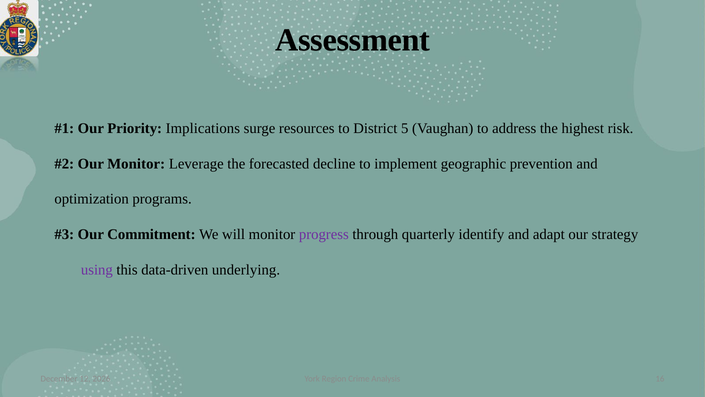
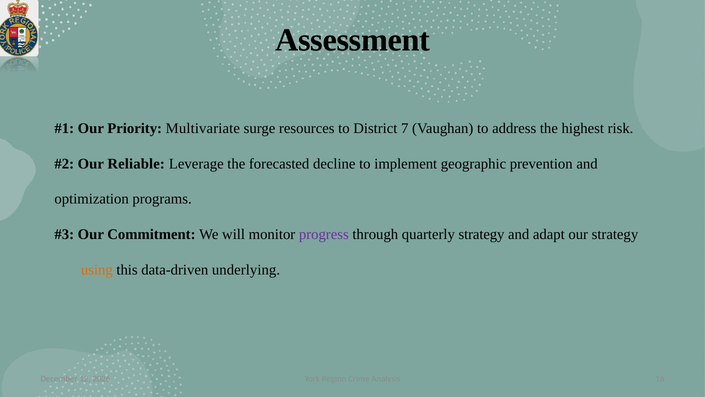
Implications: Implications -> Multivariate (203, 128)
5: 5 -> 7 (405, 128)
Our Monitor: Monitor -> Reliable (136, 164)
quarterly identify: identify -> strategy (482, 234)
using colour: purple -> orange (97, 269)
